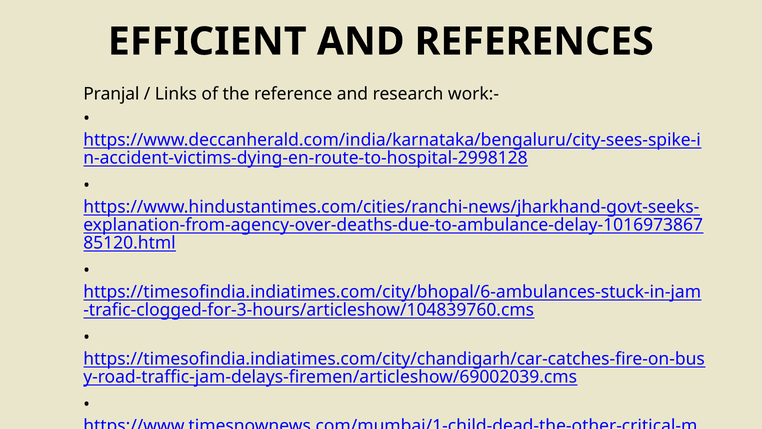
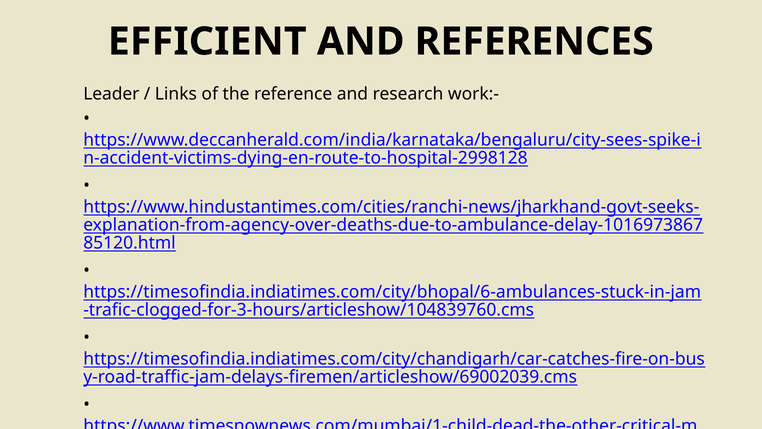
Pranjal: Pranjal -> Leader (111, 94)
